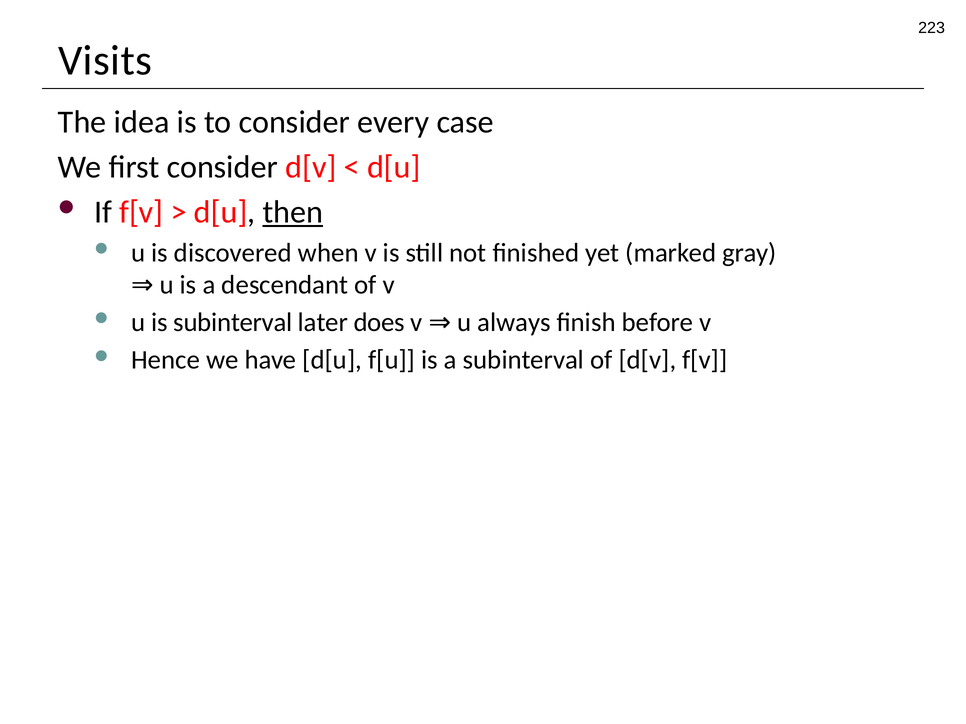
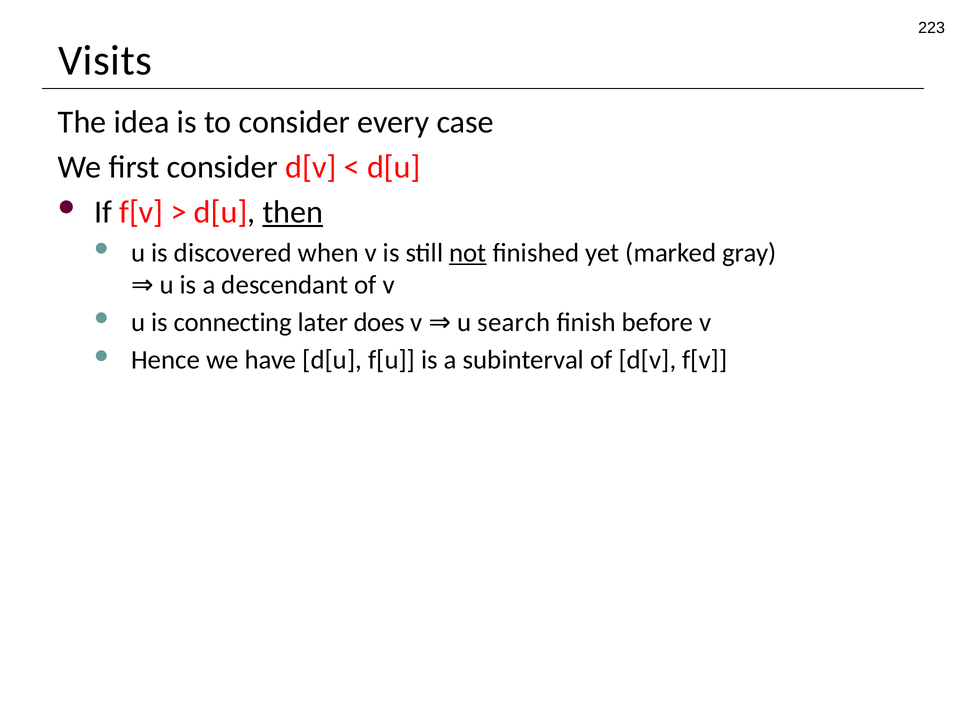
not underline: none -> present (468, 253)
is subinterval: subinterval -> connecting (233, 323)
always: always -> search (514, 323)
